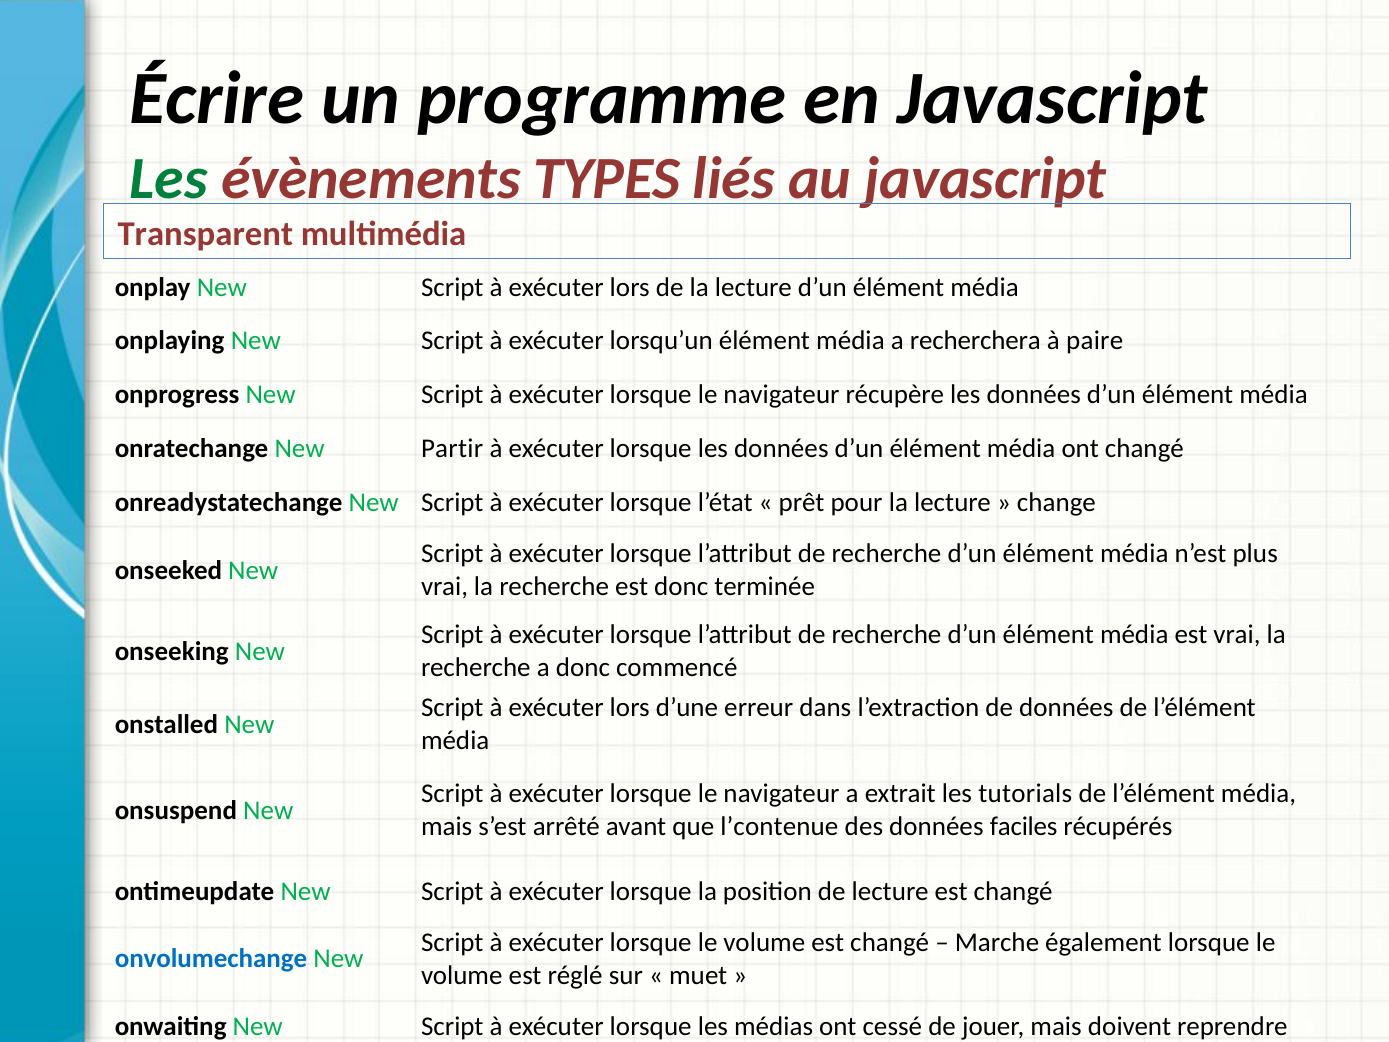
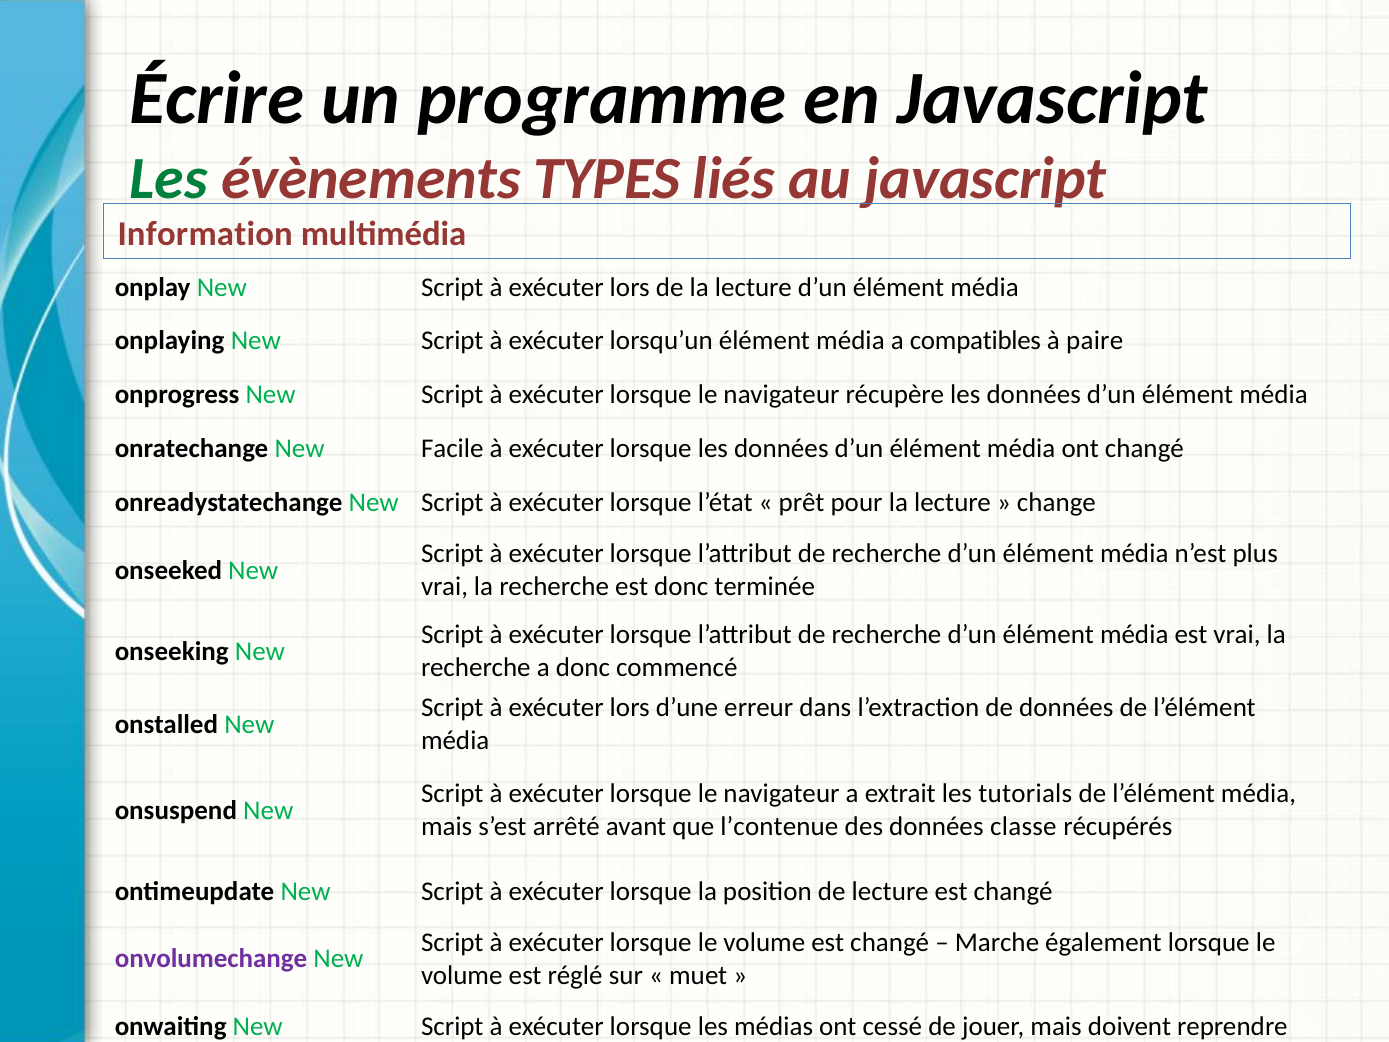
Transparent: Transparent -> Information (205, 234)
recherchera: recherchera -> compatibles (975, 341)
Partir: Partir -> Facile (452, 449)
faciles: faciles -> classe (1023, 827)
onvolumechange colour: blue -> purple (211, 959)
